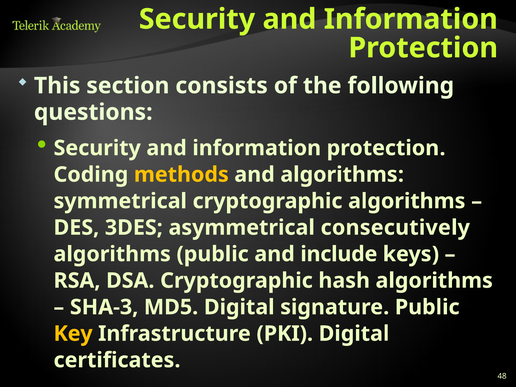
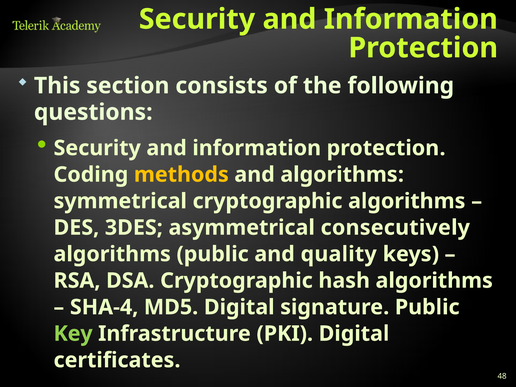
include: include -> quality (339, 254)
SHA-3: SHA-3 -> SHA-4 (104, 307)
Key colour: yellow -> light green (73, 334)
